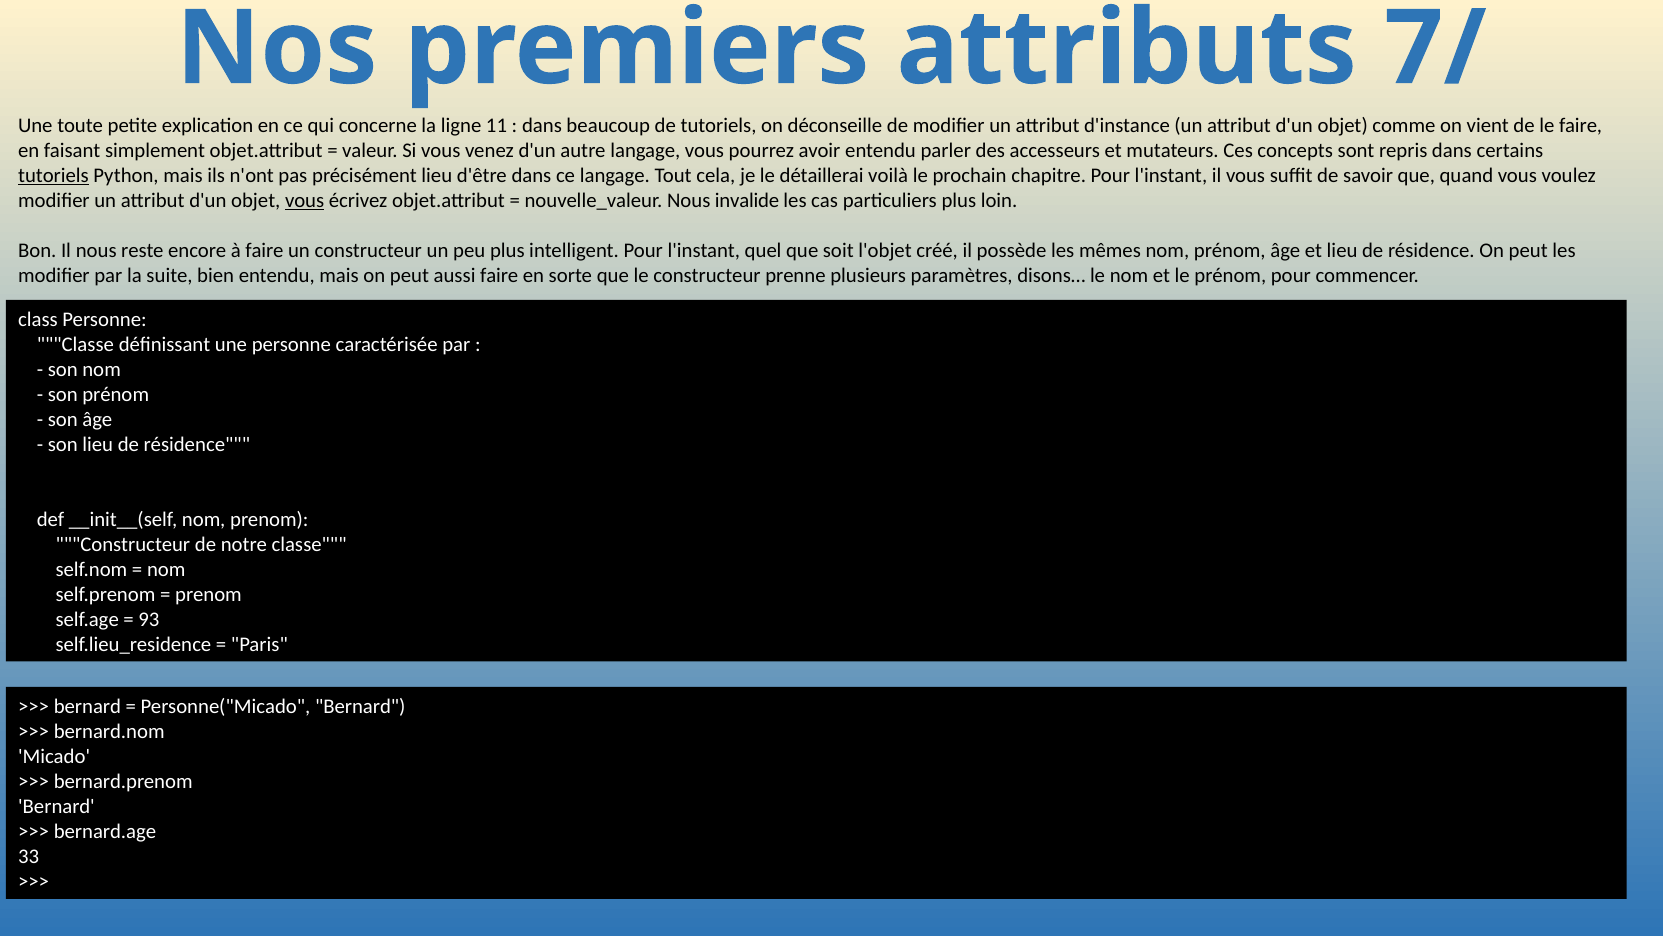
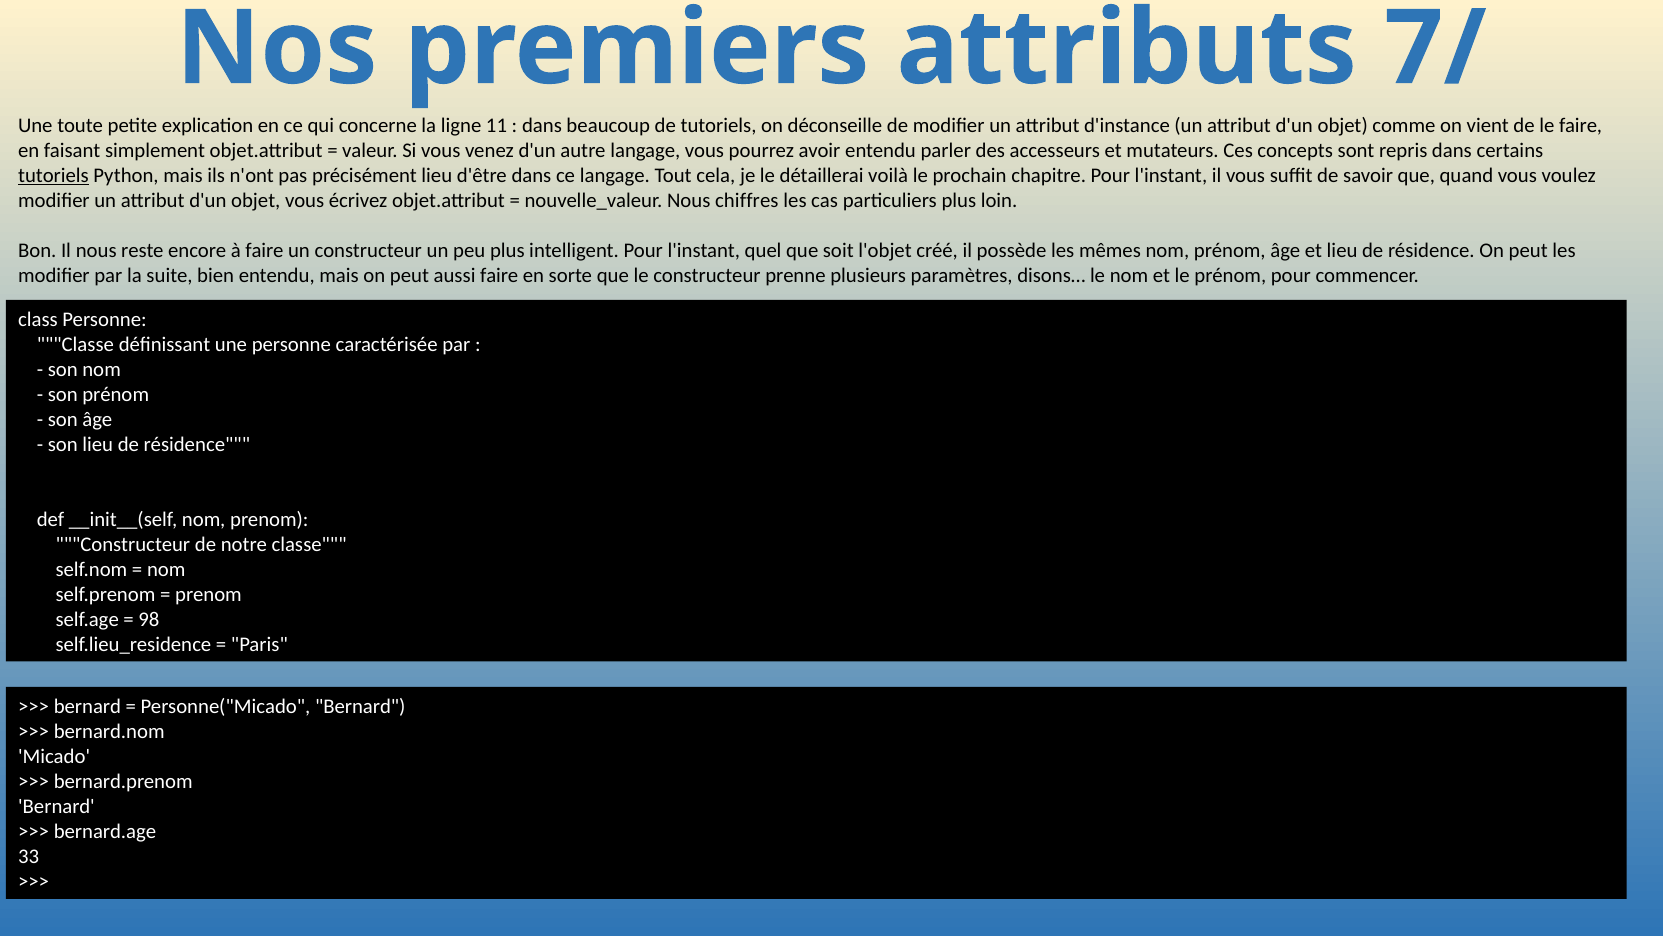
vous underline: present -> none (305, 201)
invalide: invalide -> chiffres (747, 201)
93: 93 -> 98 (149, 619)
